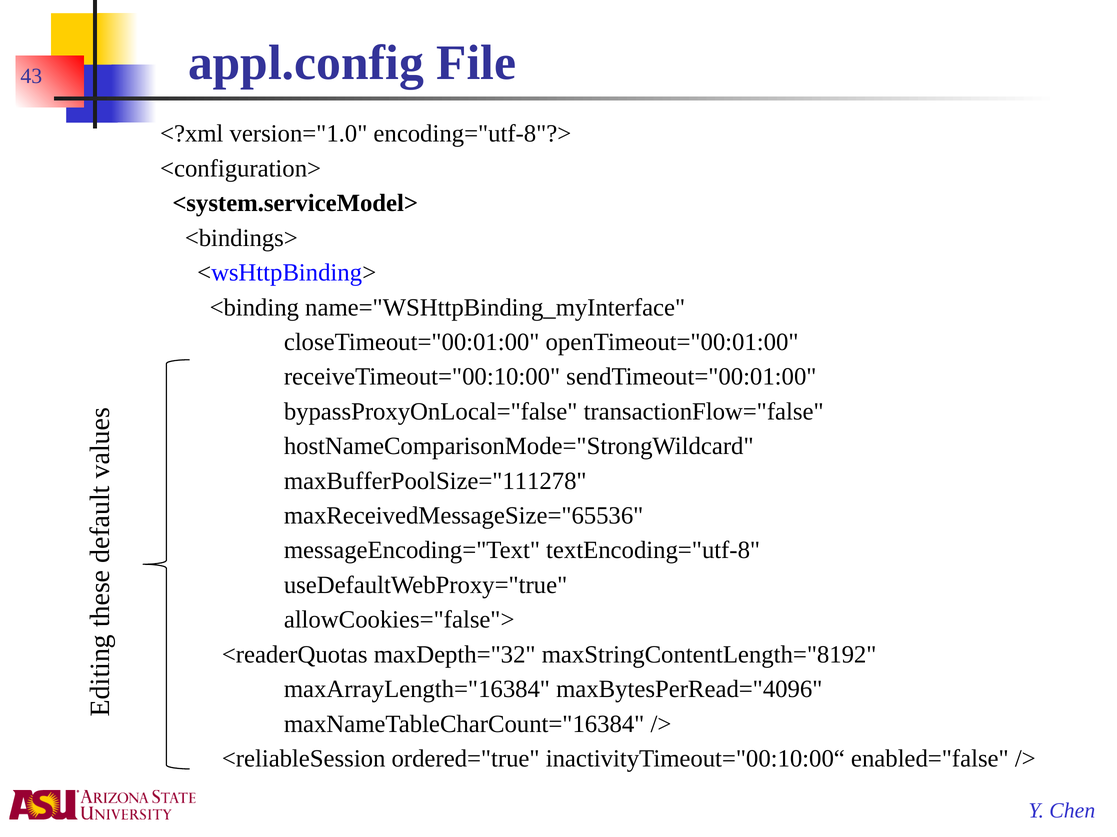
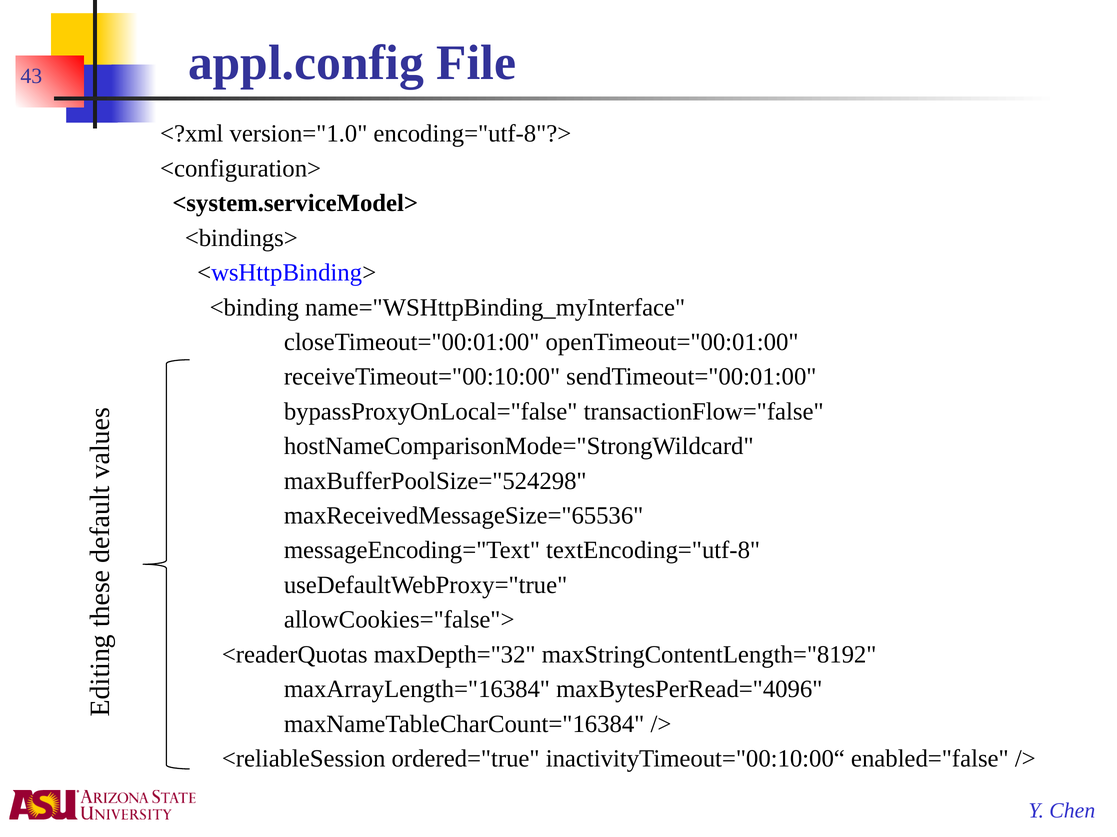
maxBufferPoolSize="111278: maxBufferPoolSize="111278 -> maxBufferPoolSize="524298 (435, 481)
